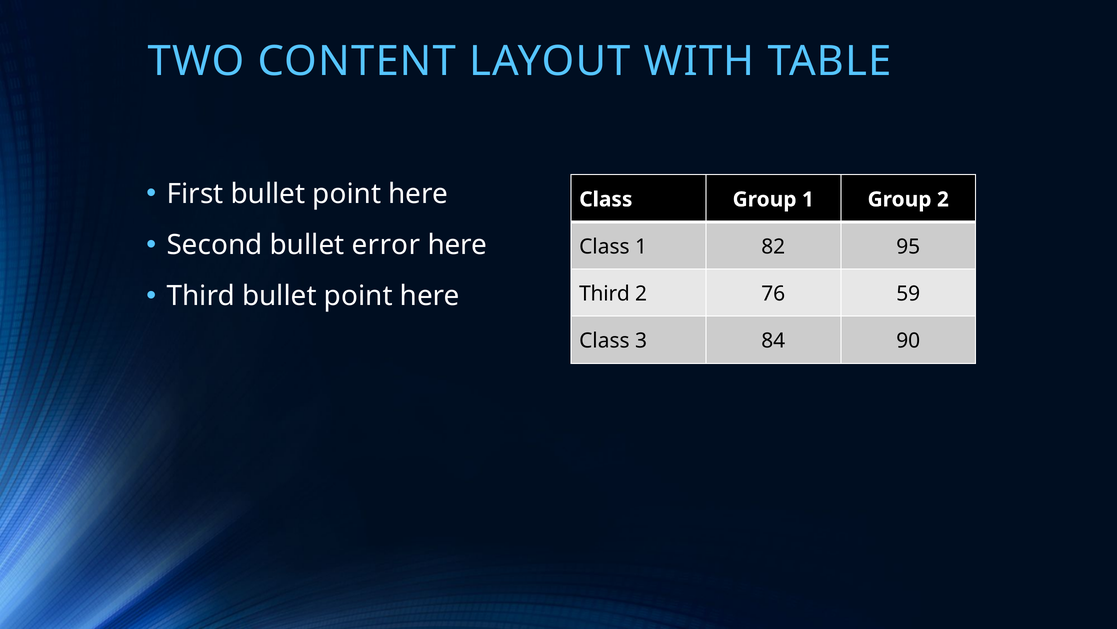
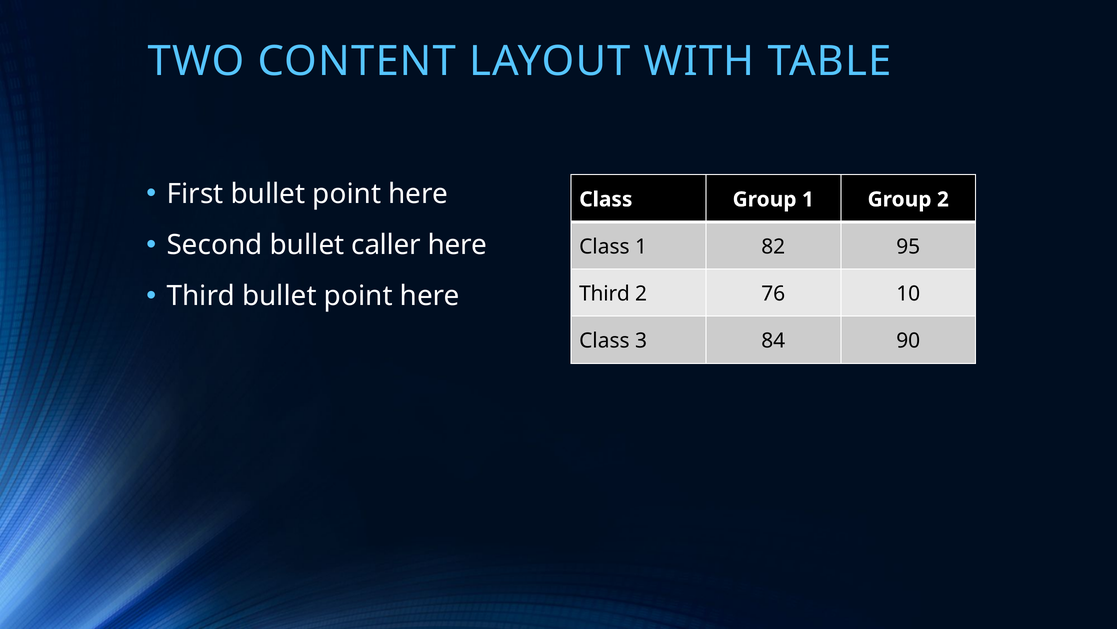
error: error -> caller (386, 245)
59: 59 -> 10 (908, 293)
